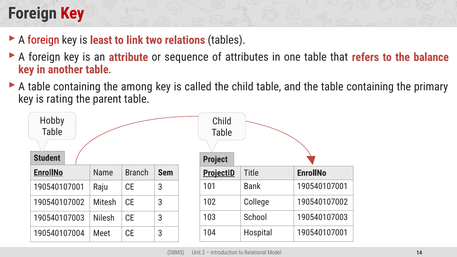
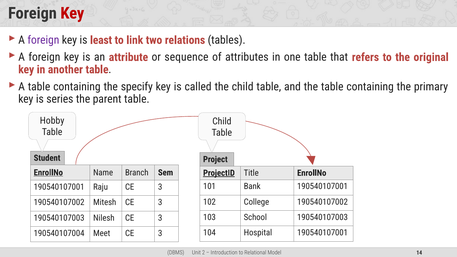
foreign colour: red -> purple (43, 40)
balance: balance -> original (431, 57)
among: among -> specify (137, 87)
rating: rating -> series (60, 99)
